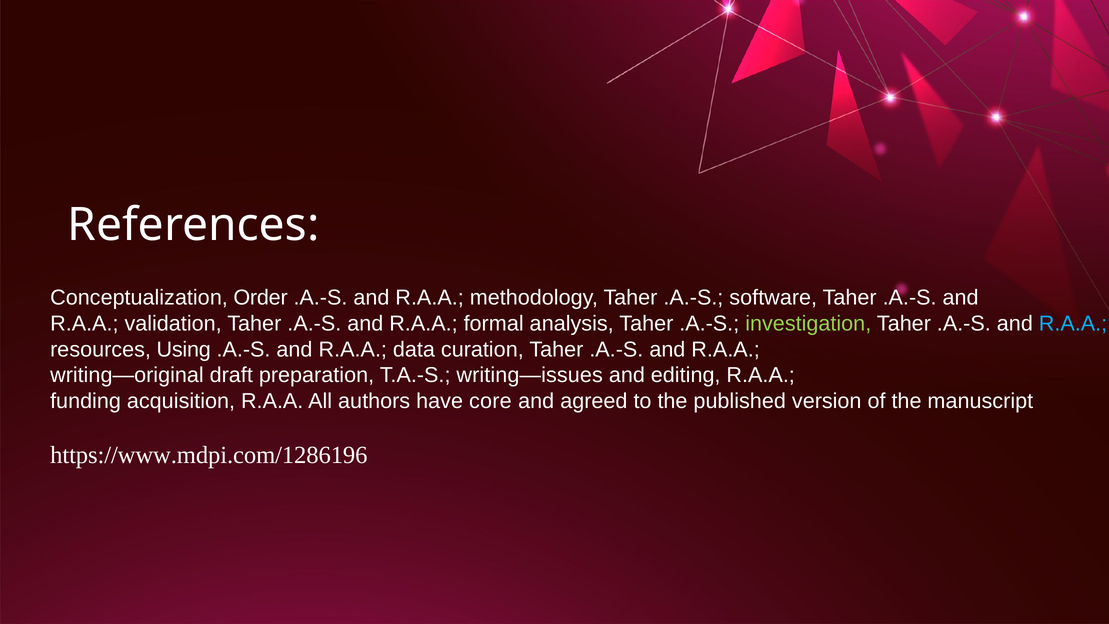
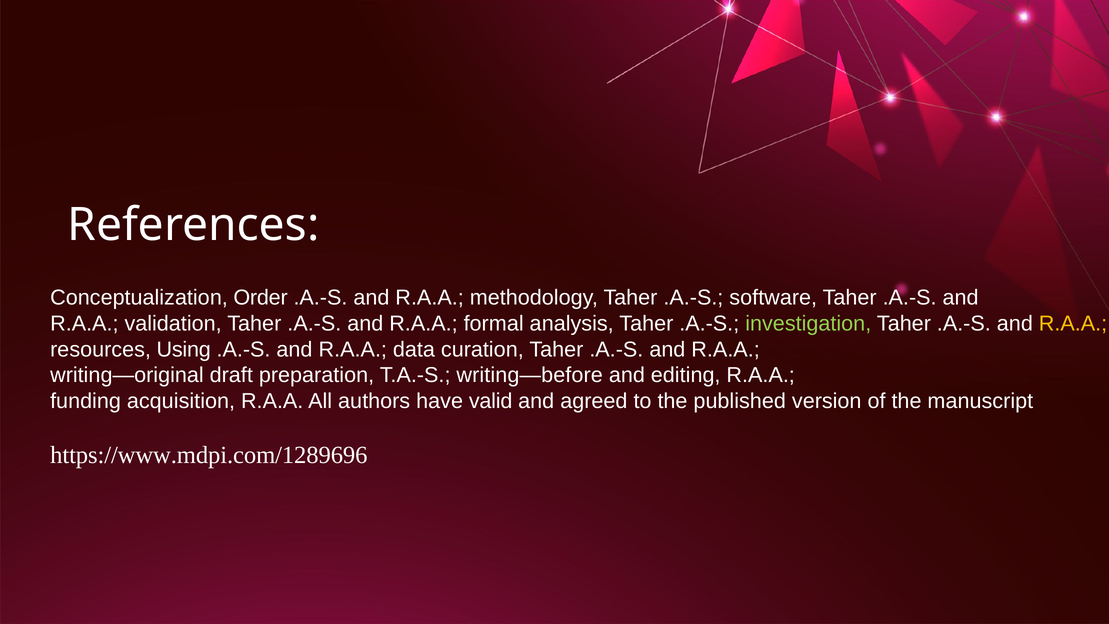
R.A.A colour: light blue -> yellow (1073, 323)
writing—issues: writing—issues -> writing—before (530, 375)
core: core -> valid (491, 401)
https://www.mdpi.com/1286196: https://www.mdpi.com/1286196 -> https://www.mdpi.com/1289696 (209, 455)
